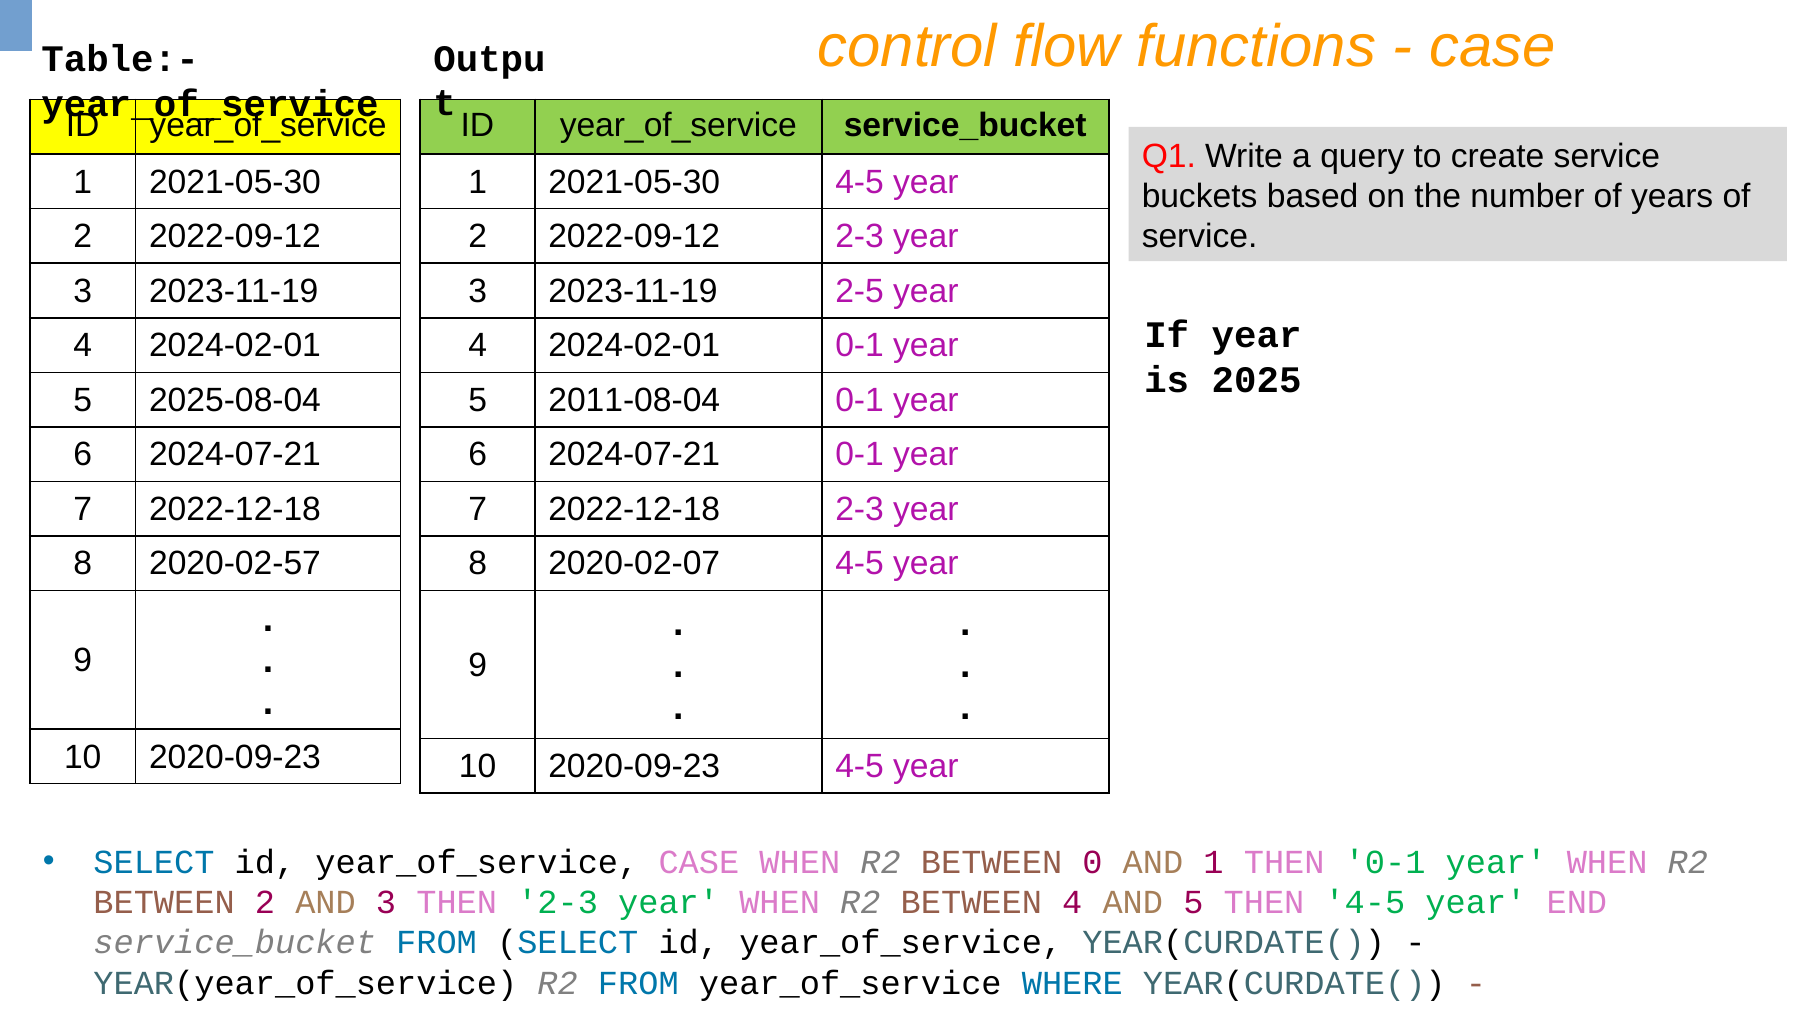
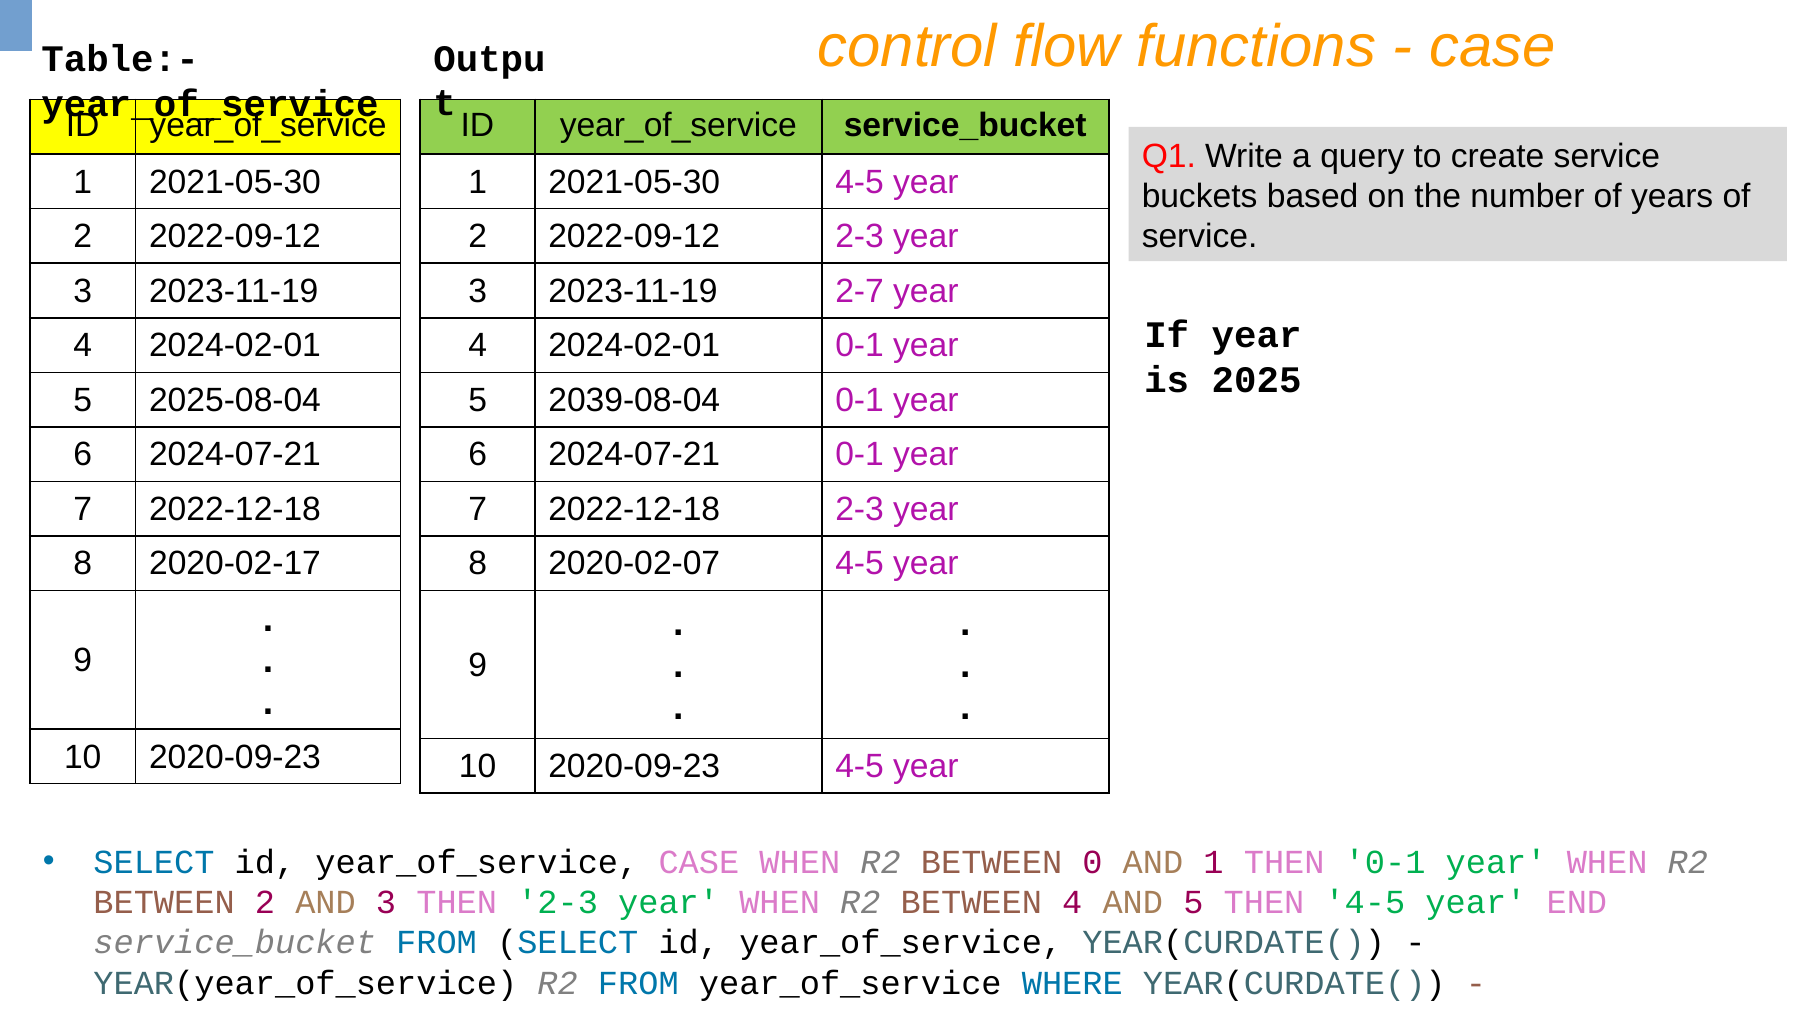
2-5: 2-5 -> 2-7 (860, 291)
2011-08-04: 2011-08-04 -> 2039-08-04 (634, 400)
2020-02-57: 2020-02-57 -> 2020-02-17 (235, 564)
